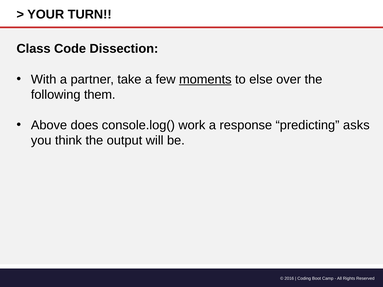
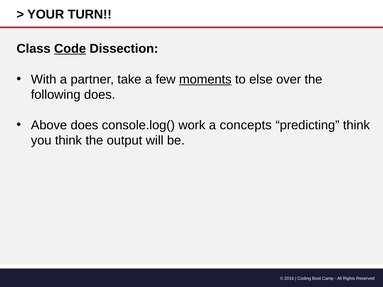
Code underline: none -> present (70, 49)
following them: them -> does (100, 95)
response: response -> concepts (246, 125)
predicting asks: asks -> think (356, 125)
